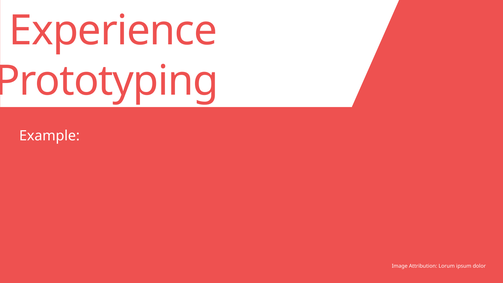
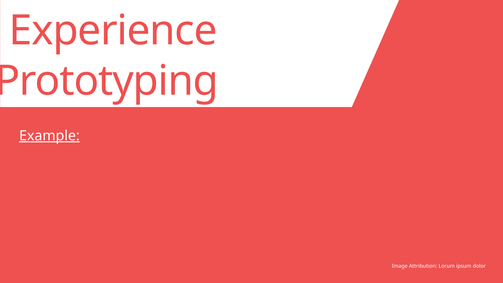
Example underline: none -> present (49, 136)
